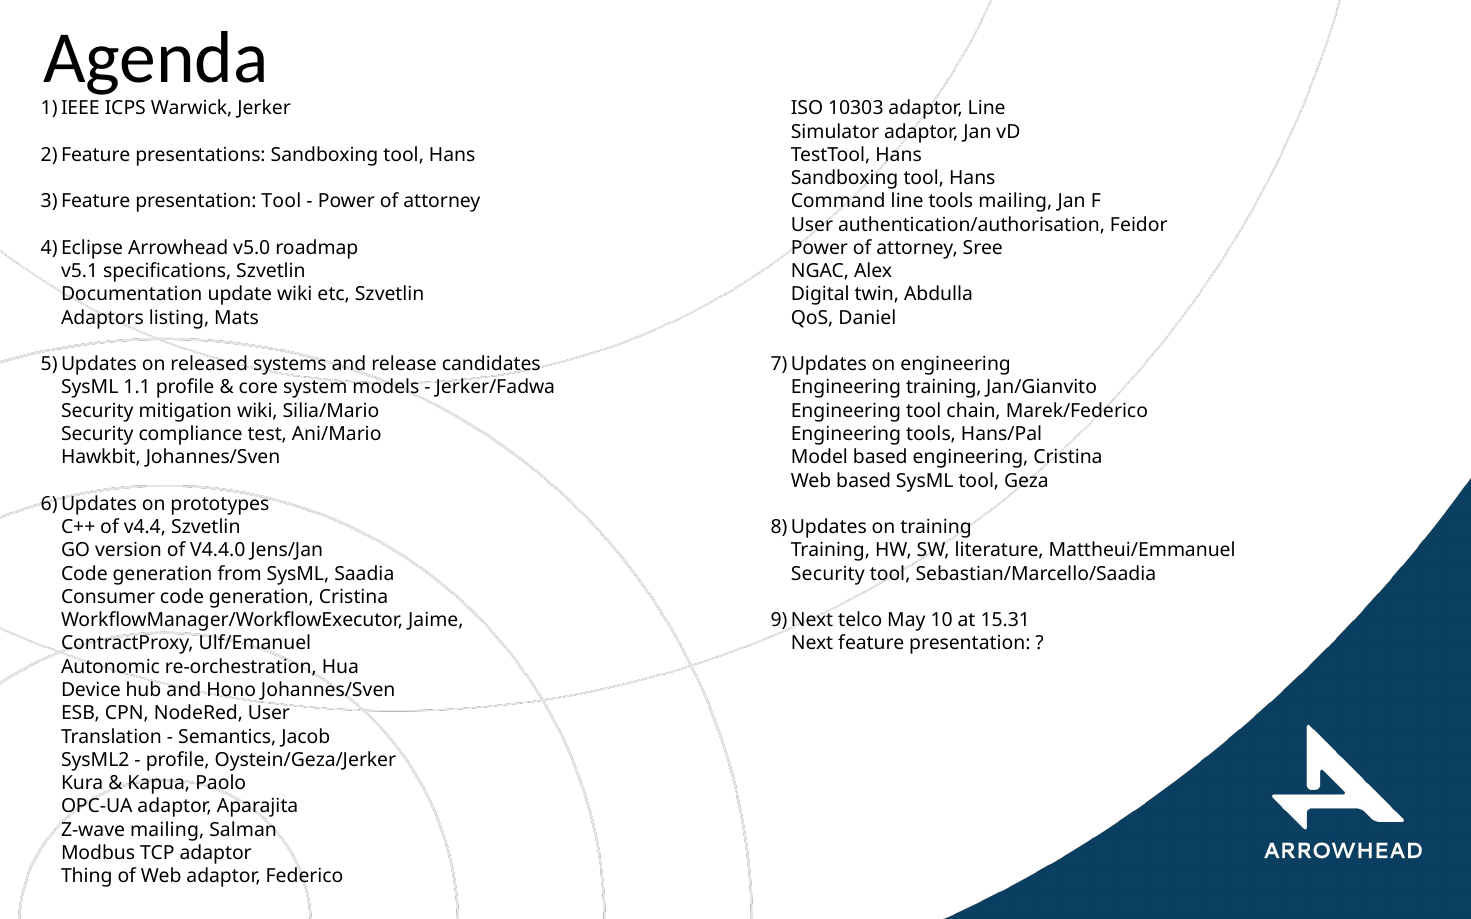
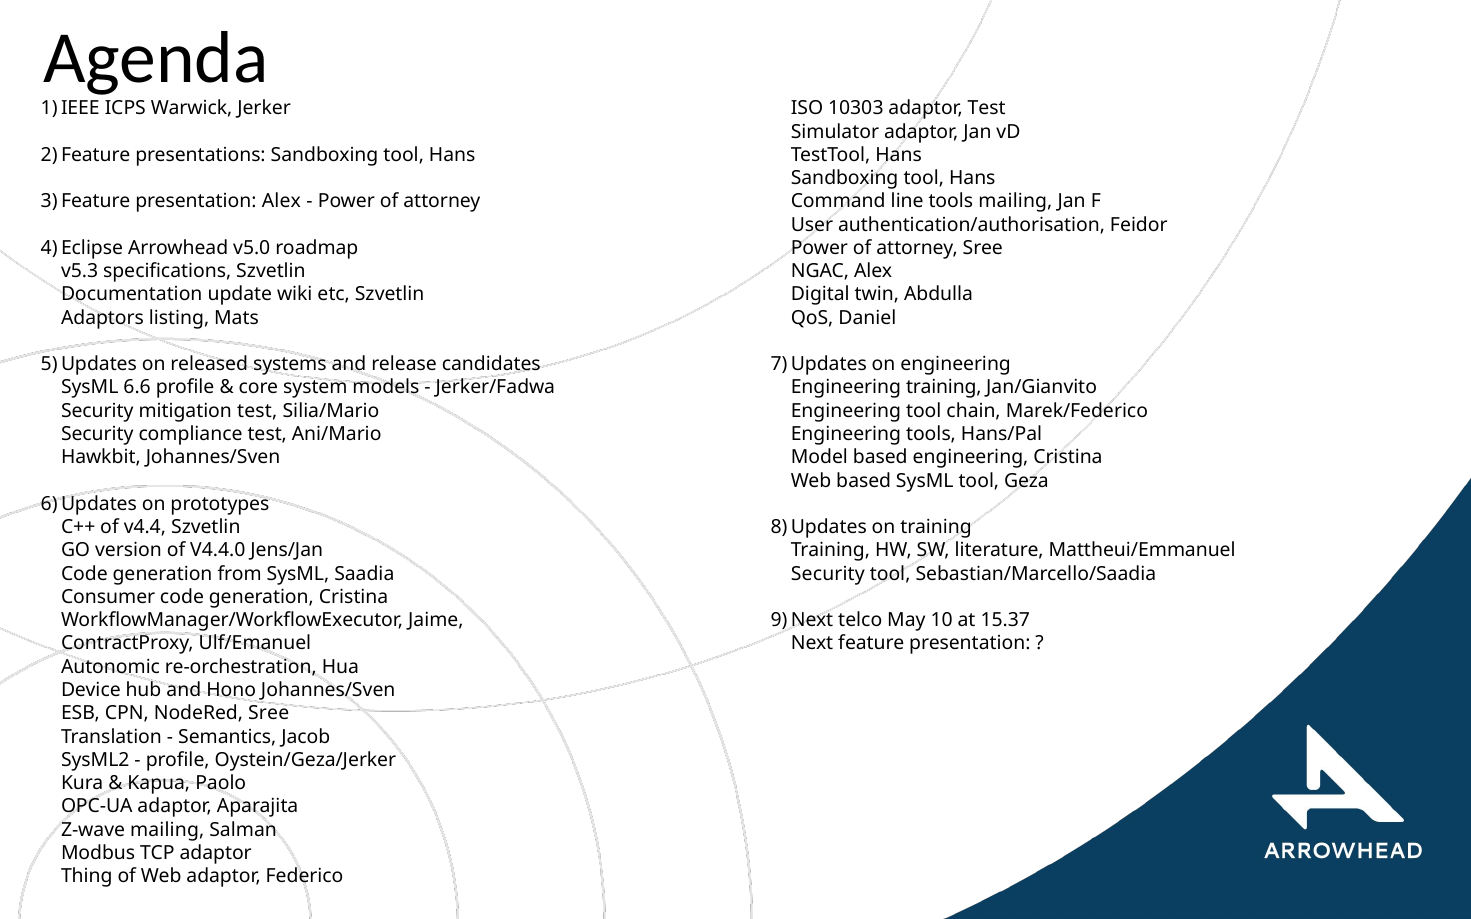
adaptor Line: Line -> Test (987, 108)
presentation Tool: Tool -> Alex (281, 202)
v5.1: v5.1 -> v5.3 (80, 271)
1.1: 1.1 -> 6.6 (137, 388)
mitigation wiki: wiki -> test (257, 411)
15.31: 15.31 -> 15.37 (1005, 621)
NodeRed User: User -> Sree (269, 714)
